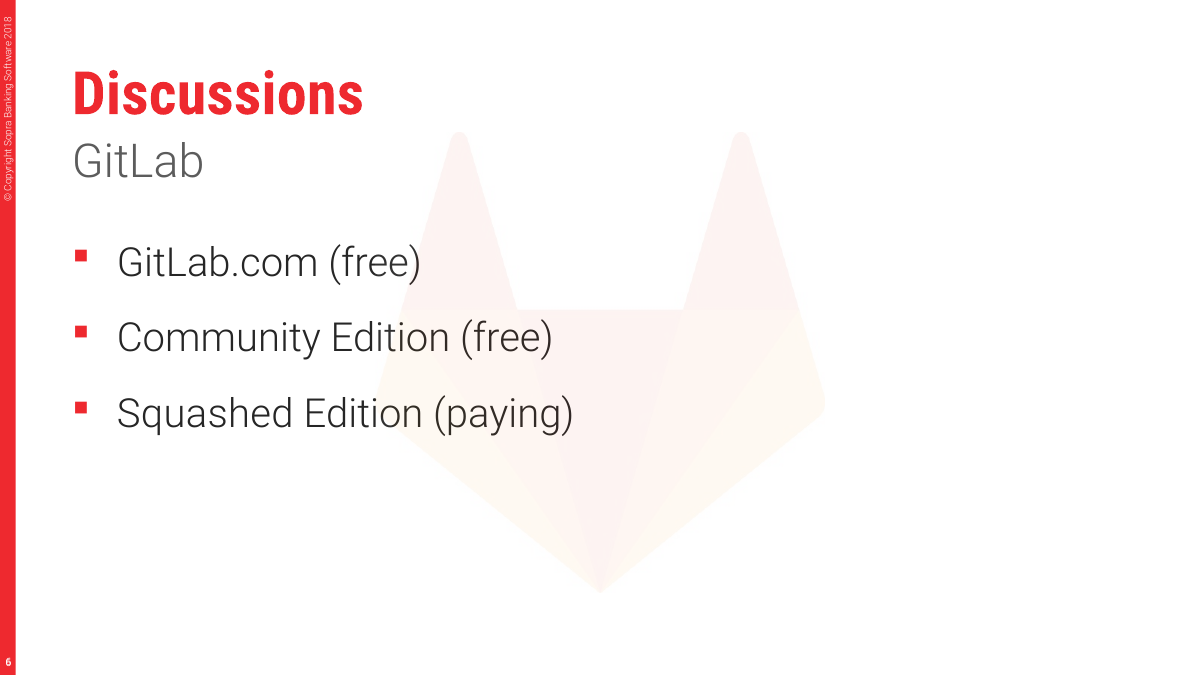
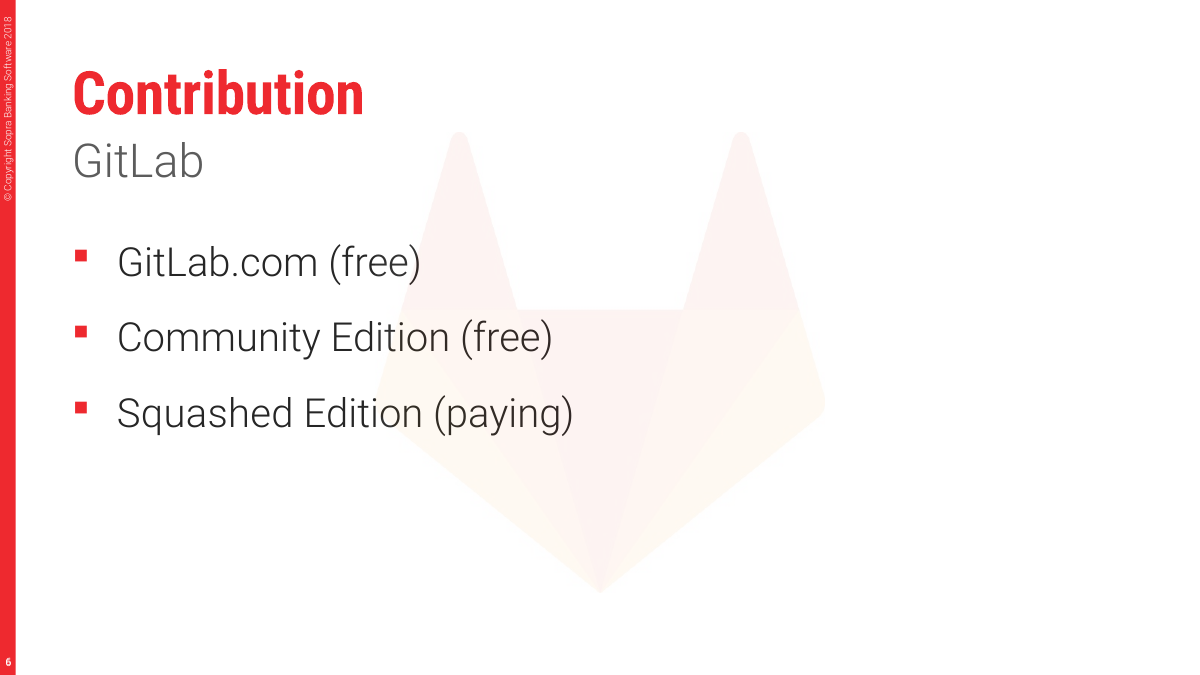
Discussions: Discussions -> Contribution (218, 94)
